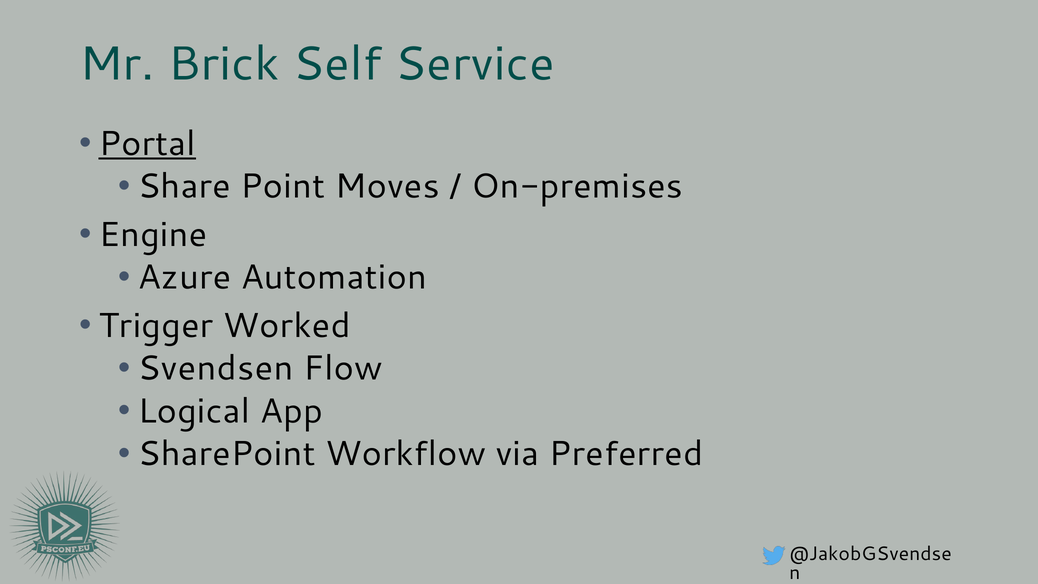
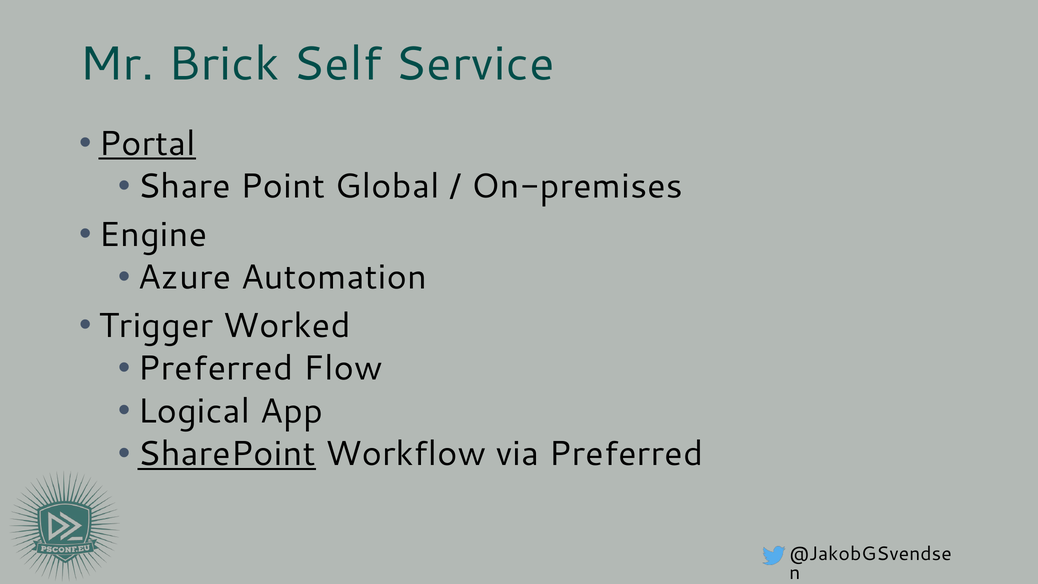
Moves: Moves -> Global (387, 186)
Svendsen: Svendsen -> Preferred (215, 368)
SharePoint underline: none -> present (227, 454)
